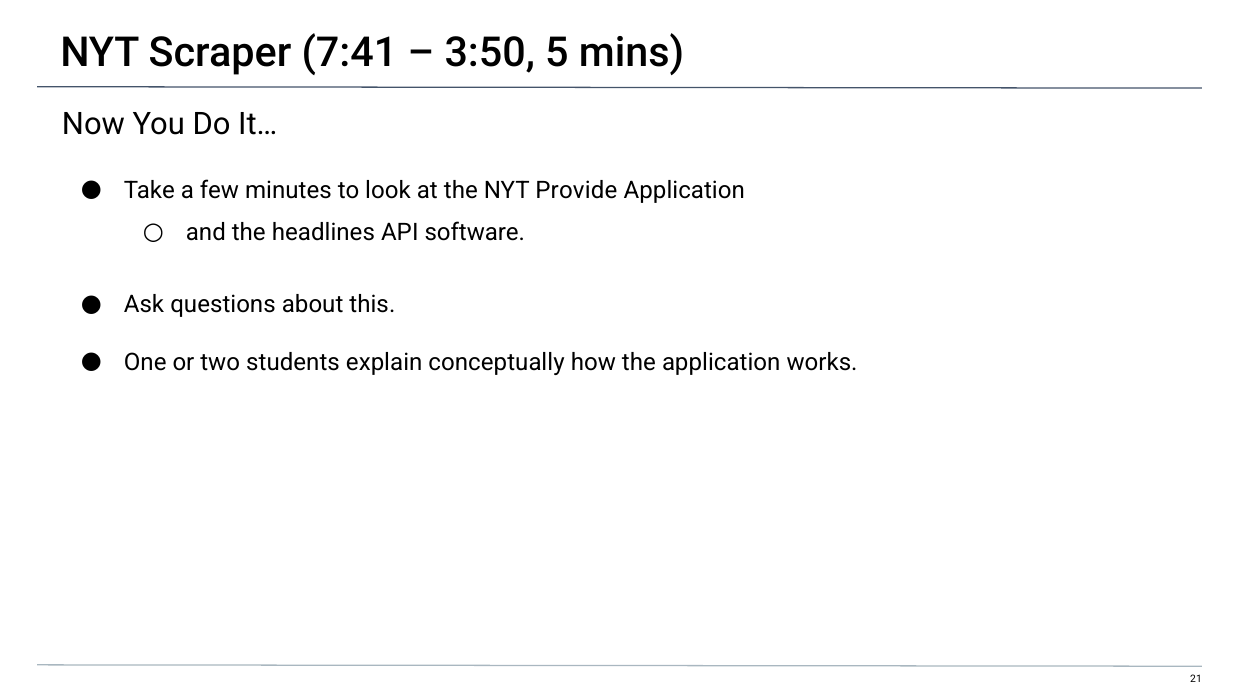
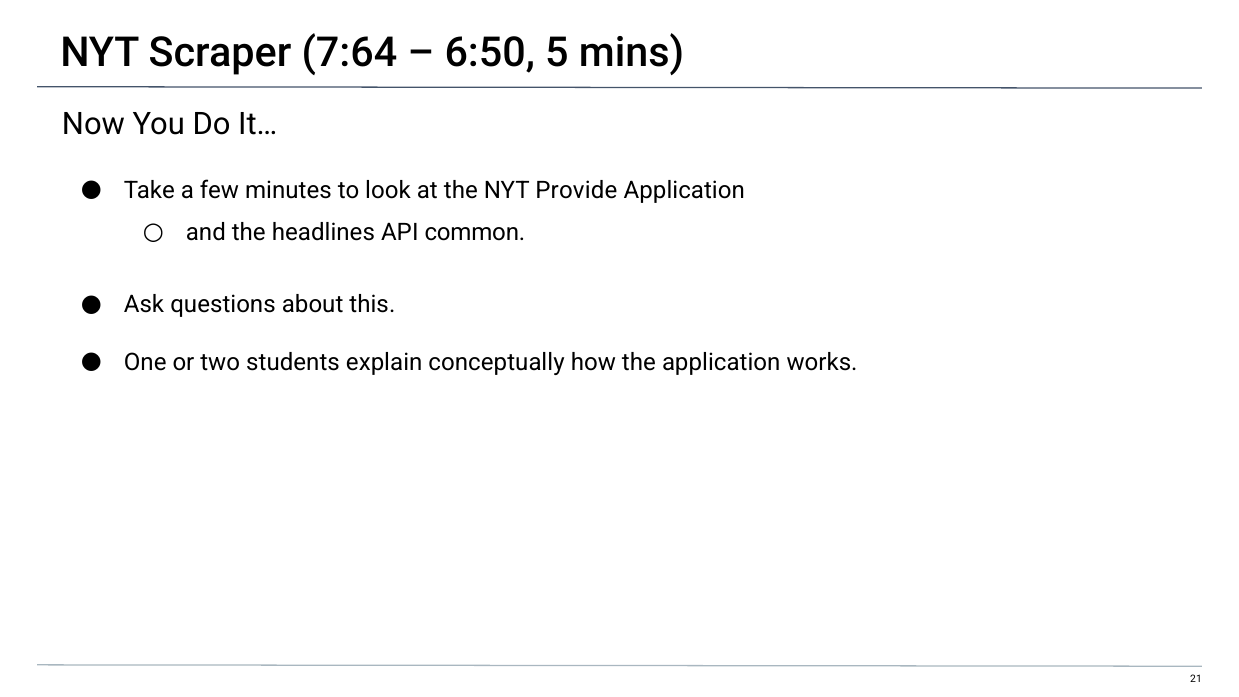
7:41: 7:41 -> 7:64 (349, 52)
3:50: 3:50 -> 6:50 (490, 52)
software: software -> common (475, 233)
